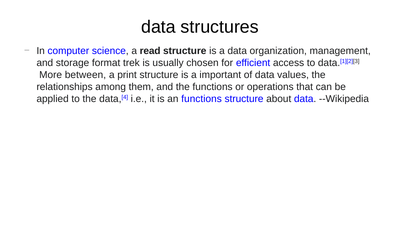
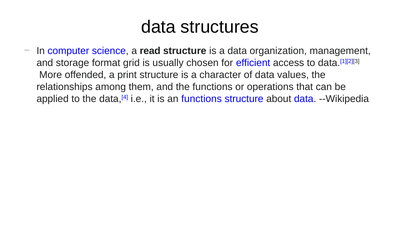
trek: trek -> grid (131, 63)
between: between -> offended (86, 75)
important: important -> character (220, 75)
